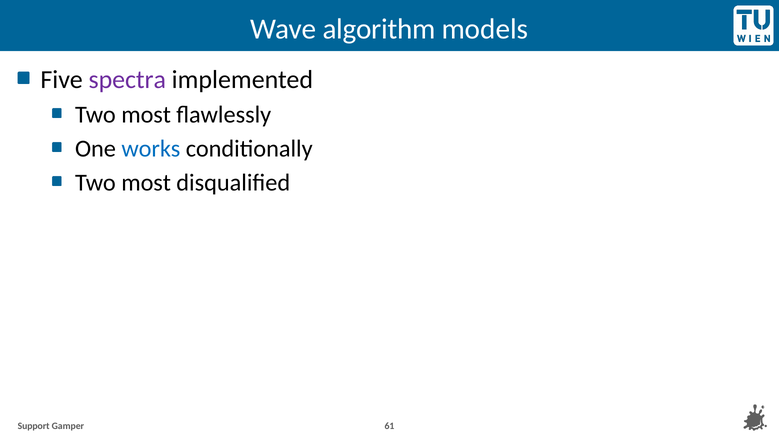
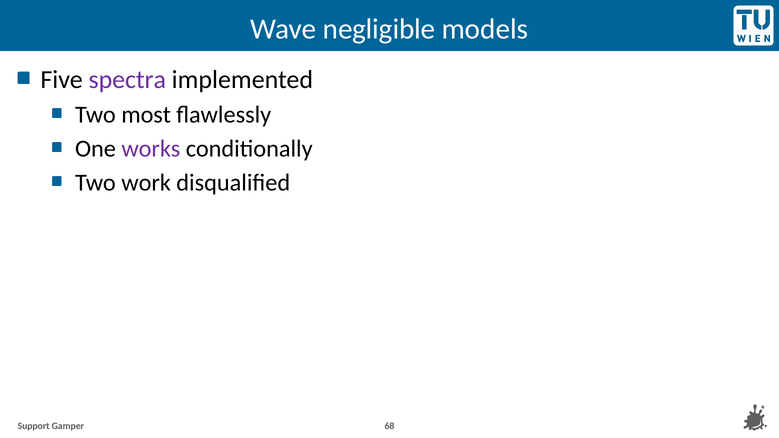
algorithm: algorithm -> negligible (379, 29)
works colour: blue -> purple (151, 149)
most: most -> work (146, 183)
61: 61 -> 68 (389, 426)
